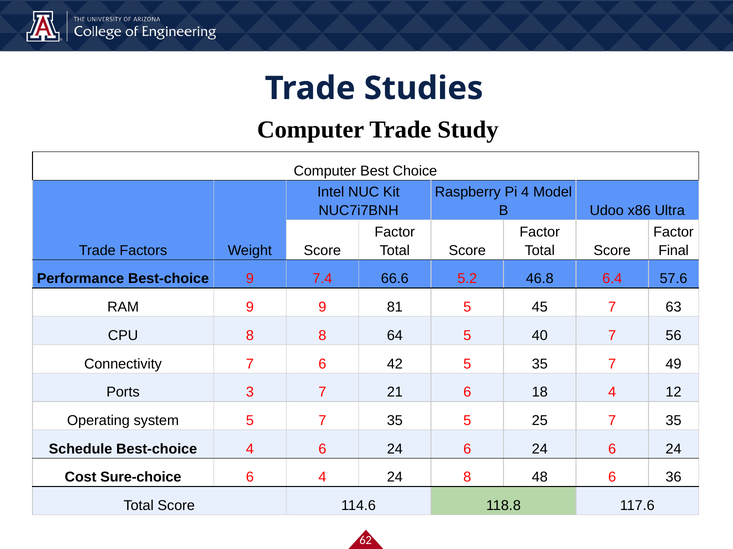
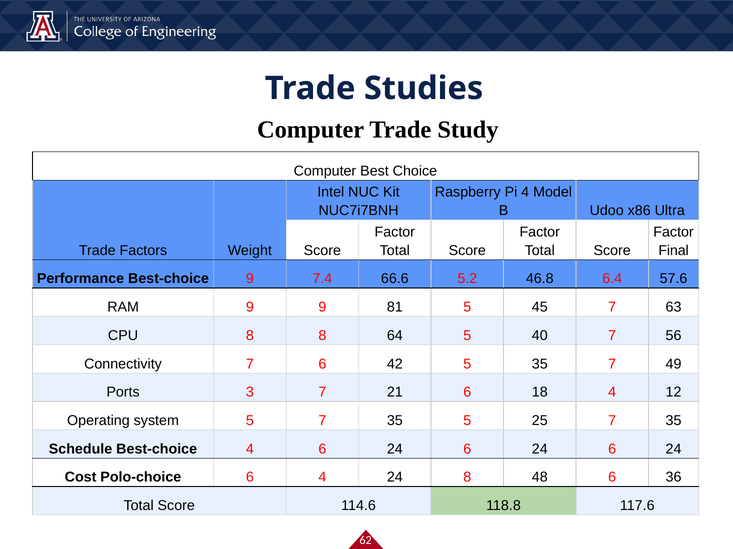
Sure-choice: Sure-choice -> Polo-choice (141, 478)
